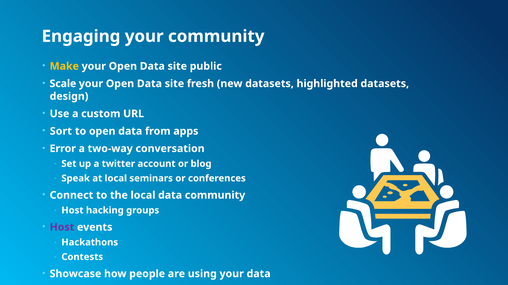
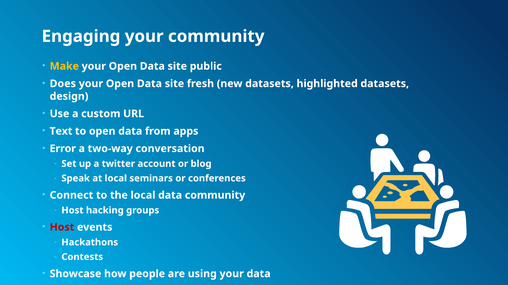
Scale: Scale -> Does (63, 84)
Sort: Sort -> Text (61, 131)
Host colour: purple -> red (62, 228)
